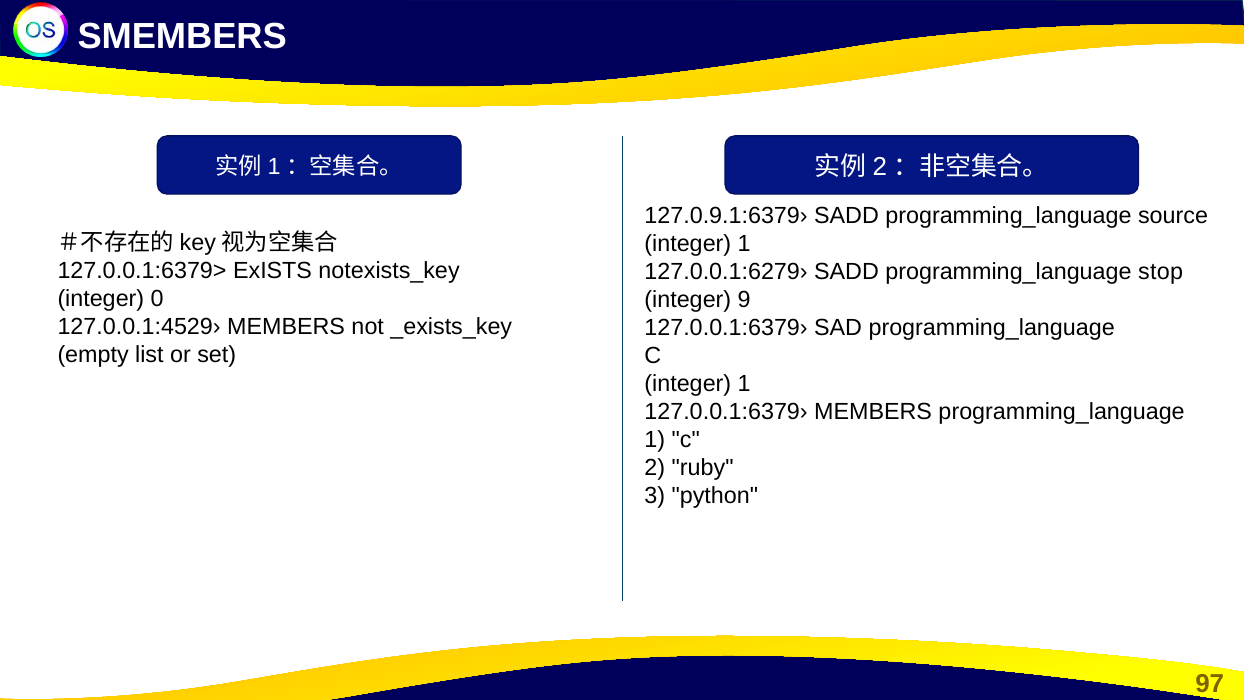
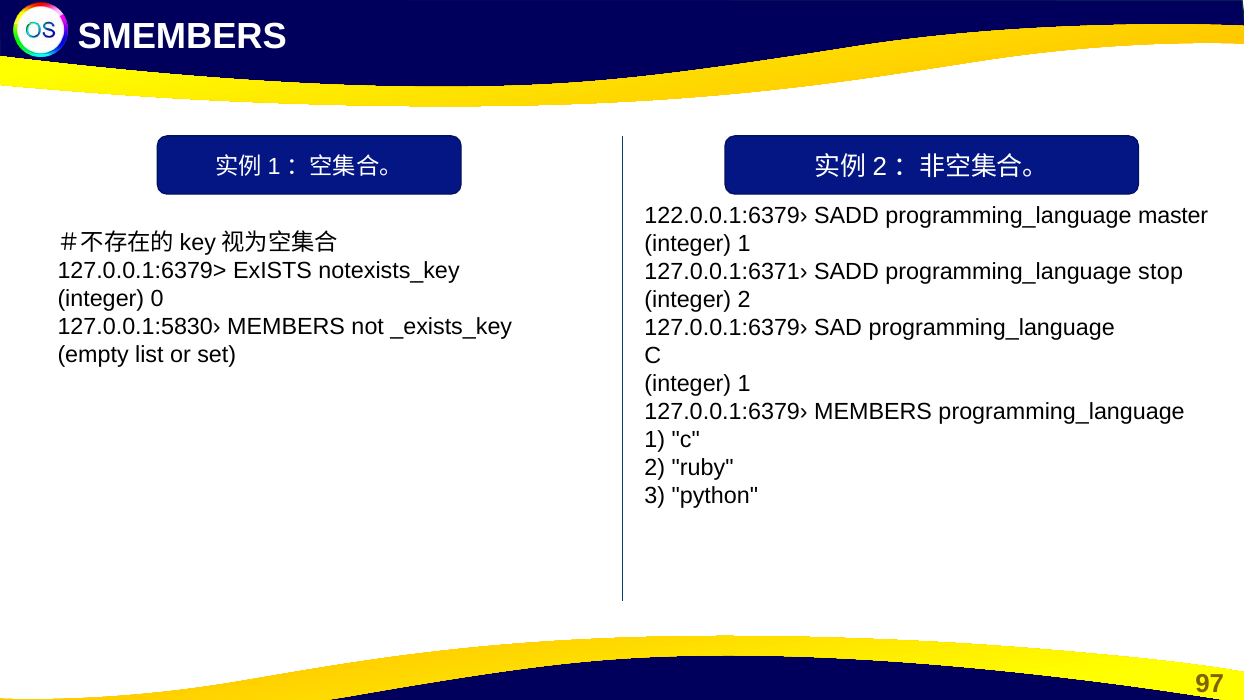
127.0.9.1:6379›: 127.0.9.1:6379› -> 122.0.0.1:6379› (726, 216)
source: source -> master (1173, 216)
127.0.0.1:6279›: 127.0.0.1:6279› -> 127.0.0.1:6371› (726, 272)
integer 9: 9 -> 2 (744, 299)
127.0.0.1:4529›: 127.0.0.1:4529› -> 127.0.0.1:5830› (139, 326)
